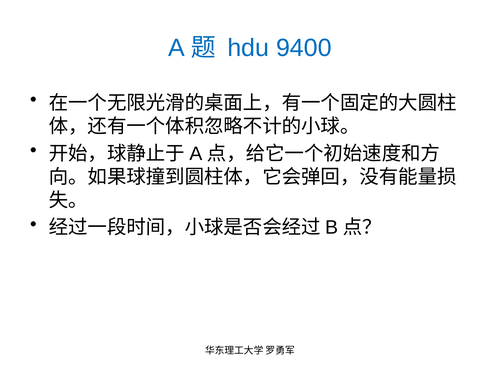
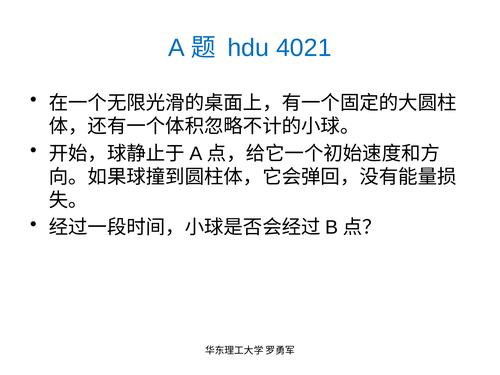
9400: 9400 -> 4021 (304, 48)
